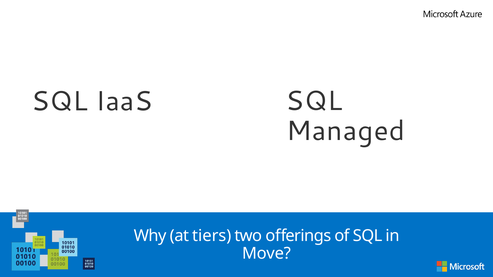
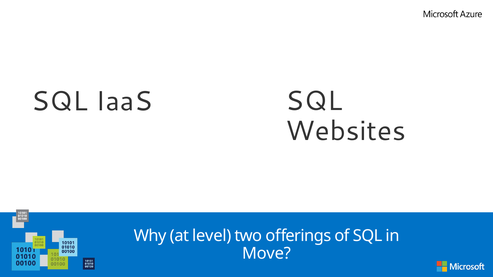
Managed: Managed -> Websites (346, 131)
tiers: tiers -> level (212, 236)
